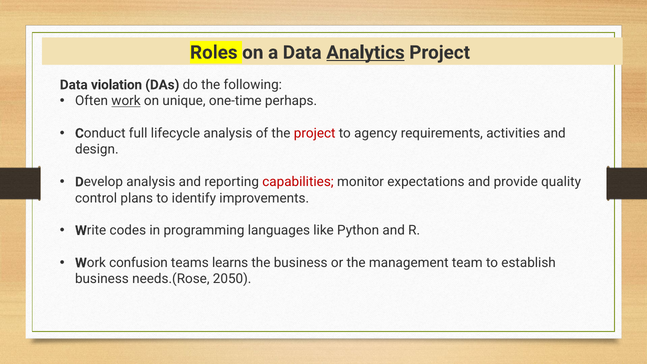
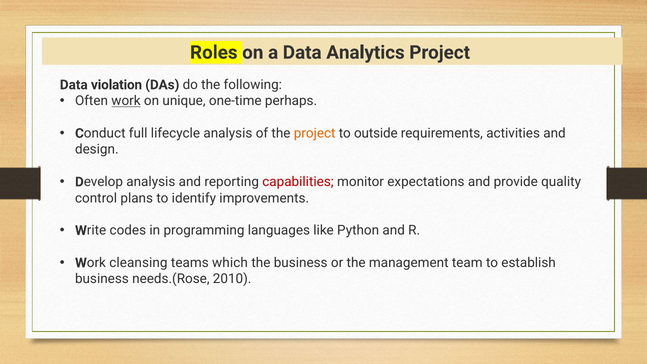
Analytics underline: present -> none (366, 52)
project colour: red -> orange (315, 133)
agency: agency -> outside (376, 133)
confusion: confusion -> cleansing (138, 263)
learns: learns -> which (230, 263)
2050: 2050 -> 2010 (232, 279)
